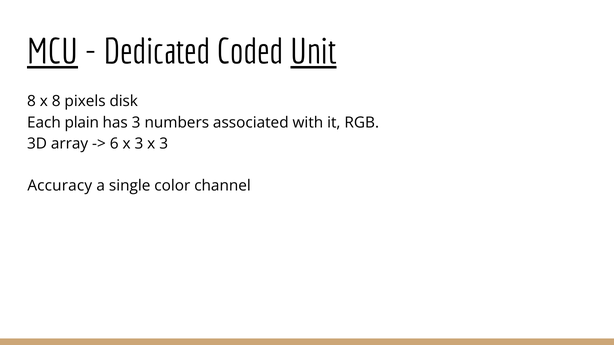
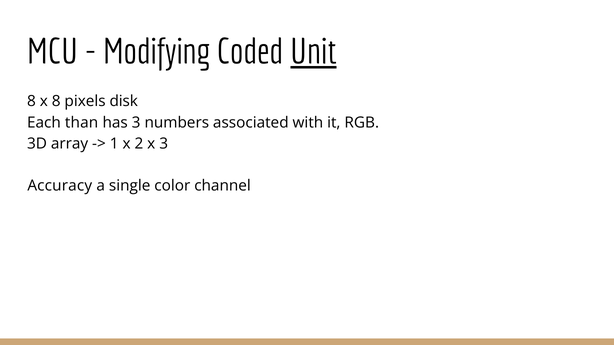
MCU underline: present -> none (53, 52)
Dedicated: Dedicated -> Modifying (157, 52)
plain: plain -> than (82, 123)
6: 6 -> 1 (114, 144)
3: 3 -> 2 (139, 144)
